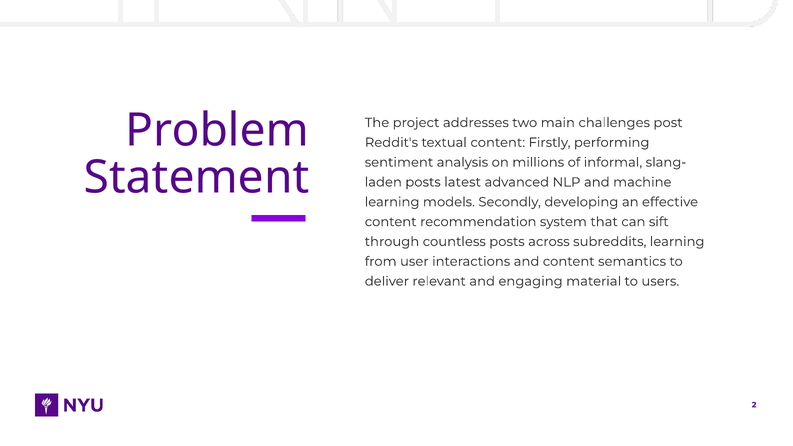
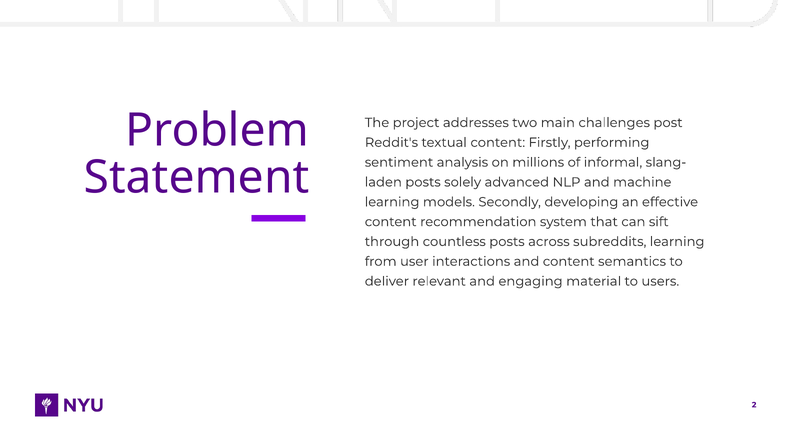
latest: latest -> solely (463, 182)
